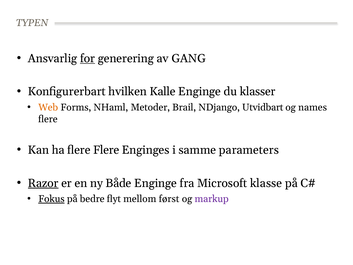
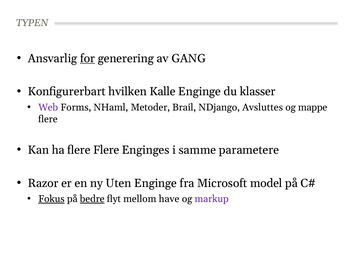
Web colour: orange -> purple (48, 107)
Utvidbart: Utvidbart -> Avsluttes (263, 107)
names: names -> mappe (313, 107)
parameters: parameters -> parametere (249, 150)
Razor underline: present -> none (43, 183)
Både: Både -> Uten (118, 183)
klasse: klasse -> model (266, 183)
bedre underline: none -> present (92, 199)
først: først -> have (169, 199)
